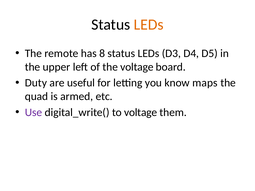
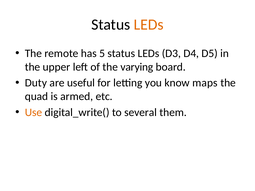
8: 8 -> 5 (102, 53)
the voltage: voltage -> varying (137, 67)
Use colour: purple -> orange (34, 112)
to voltage: voltage -> several (141, 112)
